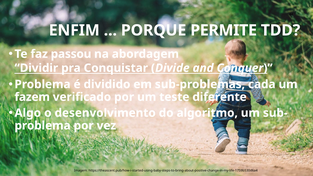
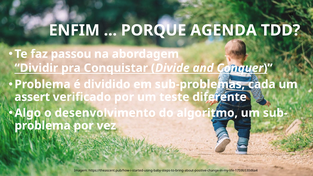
PERMITE: PERMITE -> AGENDA (223, 30)
fazem: fazem -> assert (32, 97)
